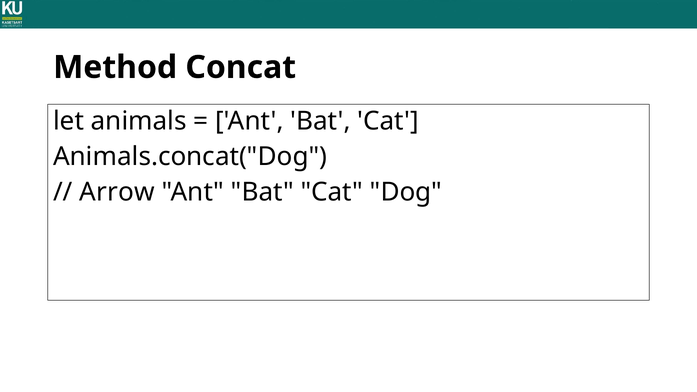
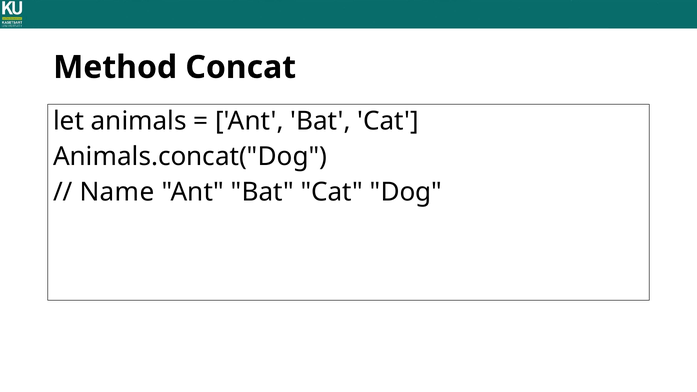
Arrow: Arrow -> Name (117, 192)
